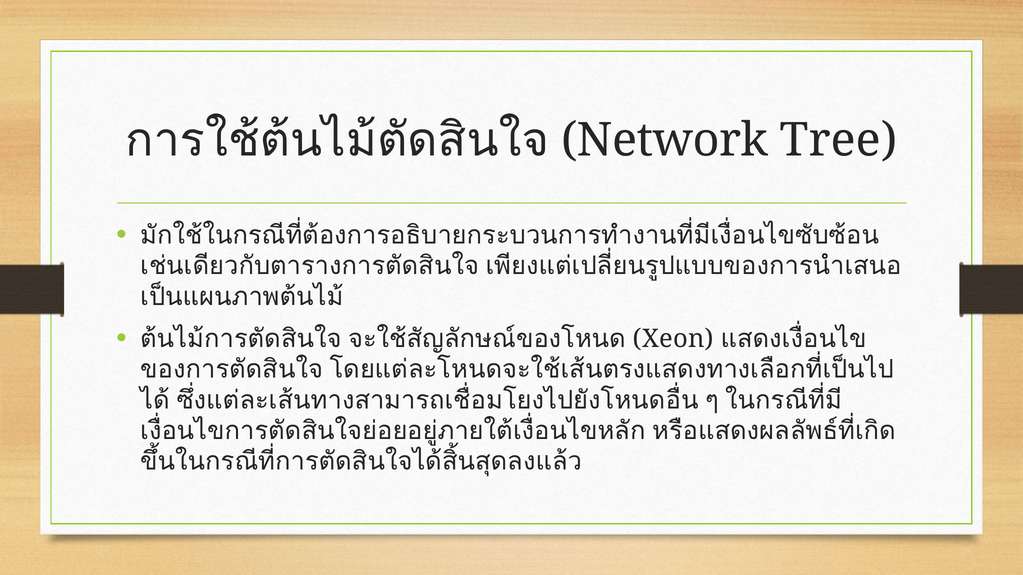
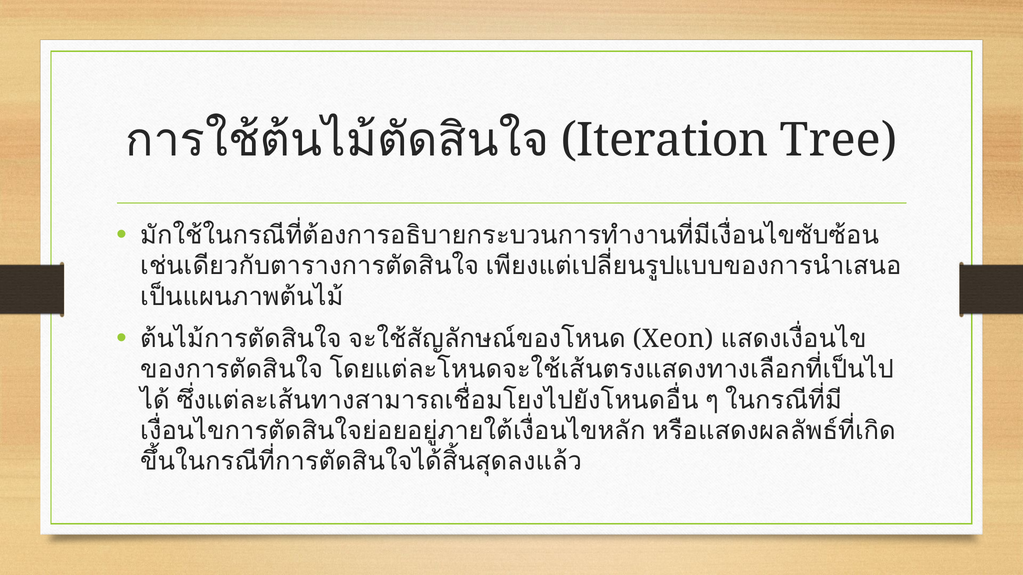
Network: Network -> Iteration (665, 140)
